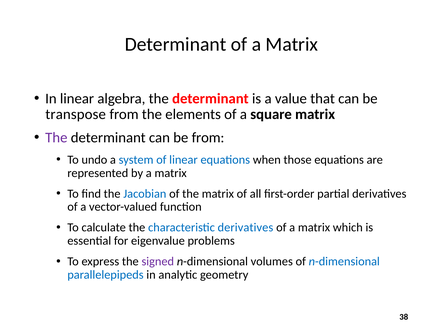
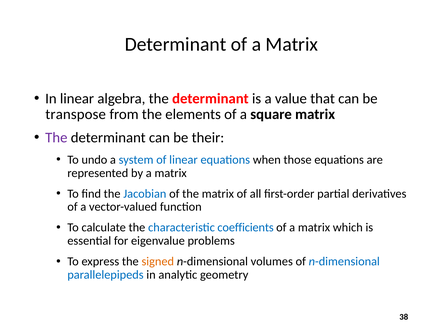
be from: from -> their (208, 138)
characteristic derivatives: derivatives -> coefficients (246, 228)
signed colour: purple -> orange (158, 262)
